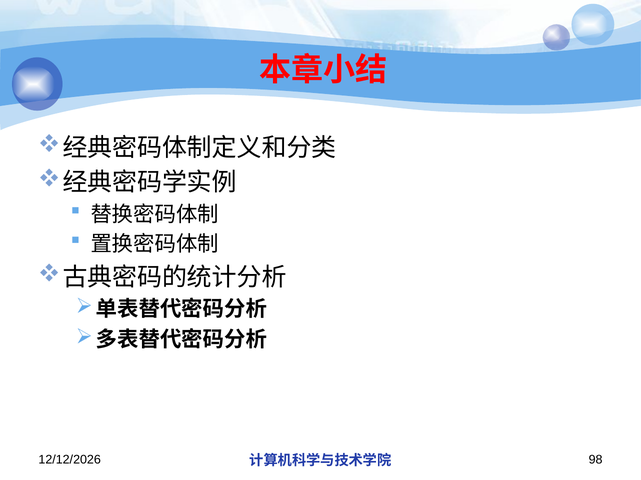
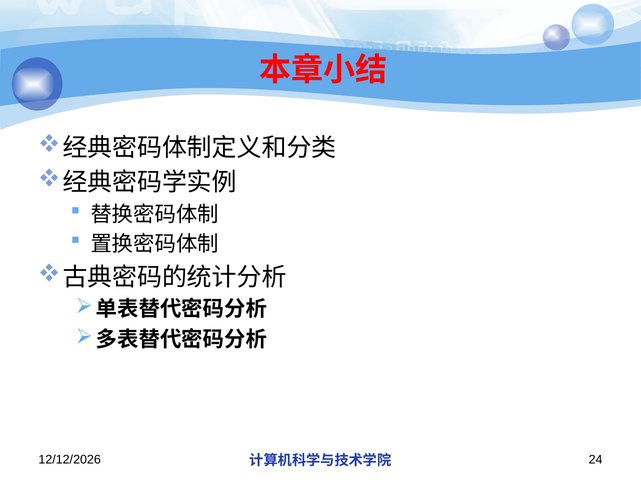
98: 98 -> 24 (596, 460)
